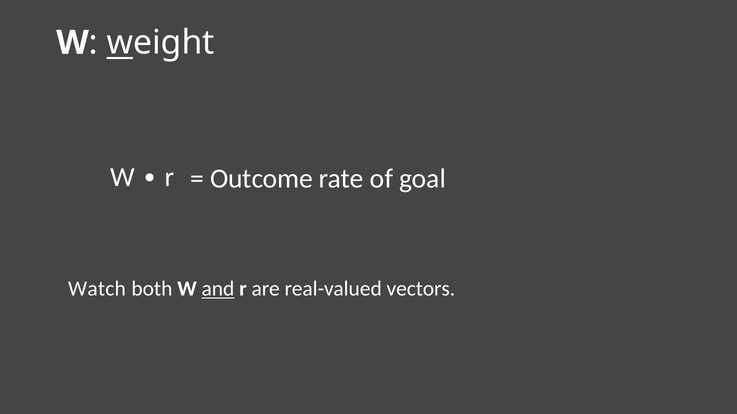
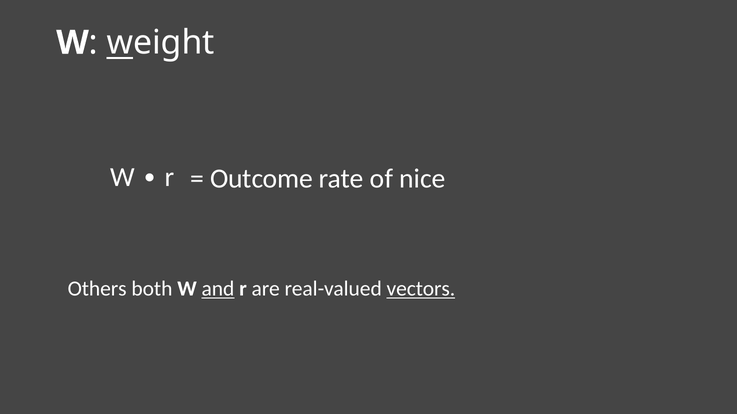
goal: goal -> nice (422, 179)
Watch: Watch -> Others (97, 289)
vectors underline: none -> present (421, 289)
